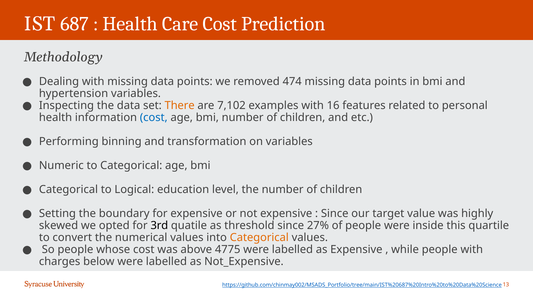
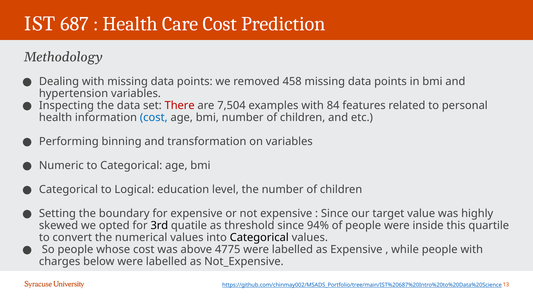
474: 474 -> 458 (292, 81)
There colour: orange -> red (180, 105)
7,102: 7,102 -> 7,504 (231, 105)
16: 16 -> 84 (333, 105)
27%: 27% -> 94% (318, 225)
Categorical colour: orange -> black (259, 237)
